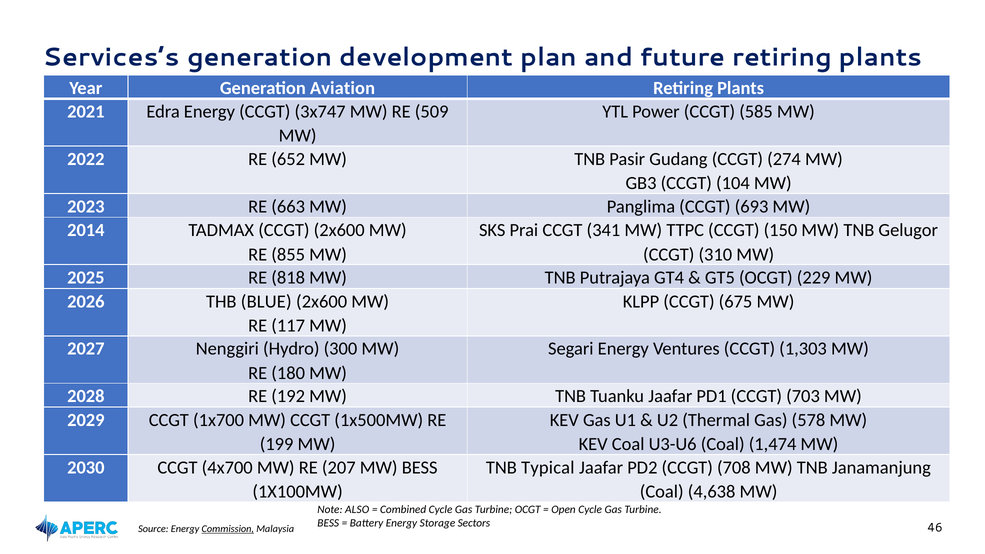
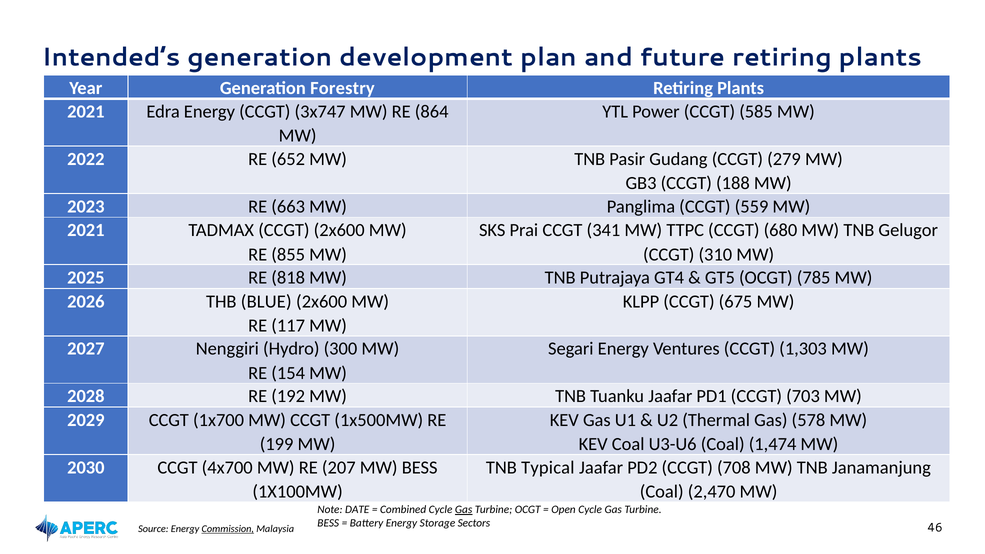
Services’s: Services’s -> Intended’s (111, 57)
Aviation: Aviation -> Forestry (342, 88)
509: 509 -> 864 (432, 112)
274: 274 -> 279 (784, 159)
104: 104 -> 188 (733, 183)
693: 693 -> 559 (752, 207)
2014: 2014 -> 2021 (86, 230)
150: 150 -> 680 (780, 230)
229: 229 -> 785 (814, 278)
180: 180 -> 154 (288, 373)
4,638: 4,638 -> 2,470 (712, 492)
ALSO: ALSO -> DATE (357, 510)
Gas underline: none -> present (464, 510)
